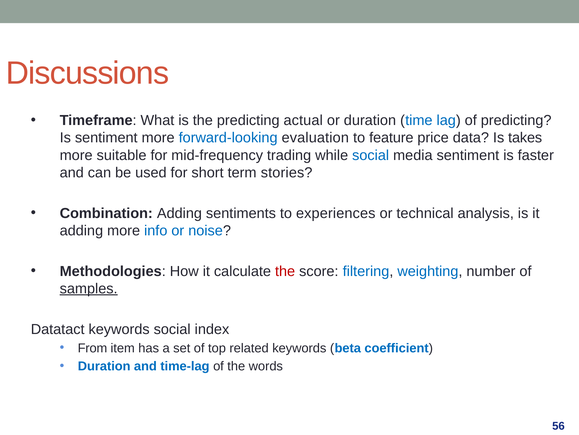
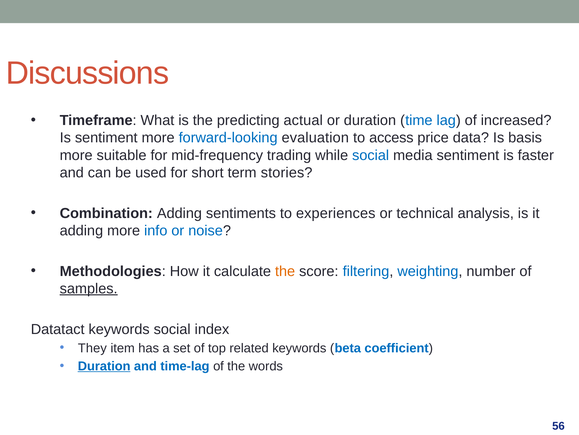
of predicting: predicting -> increased (516, 120)
feature: feature -> access (391, 138)
takes: takes -> basis (525, 138)
the colour: red -> orange (285, 271)
From: From -> They (92, 348)
Duration underline: none -> present (104, 366)
